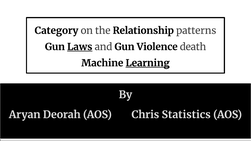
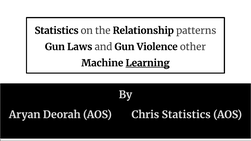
Category: Category -> Statistics (57, 31)
Laws underline: present -> none (80, 47)
death: death -> other (193, 47)
